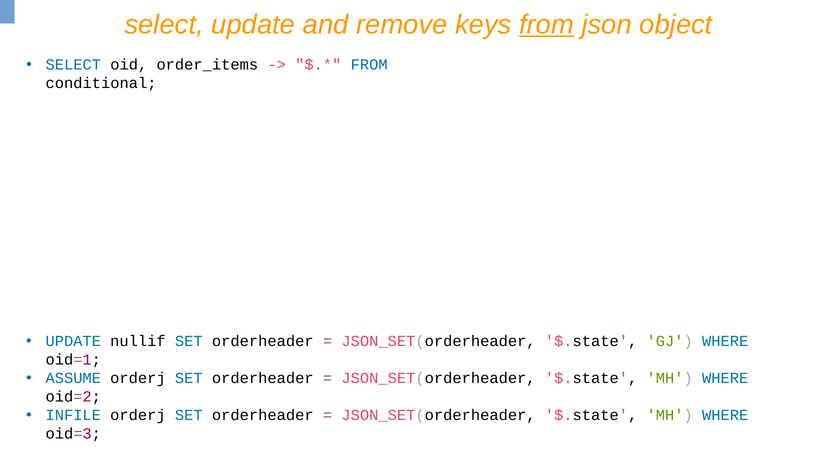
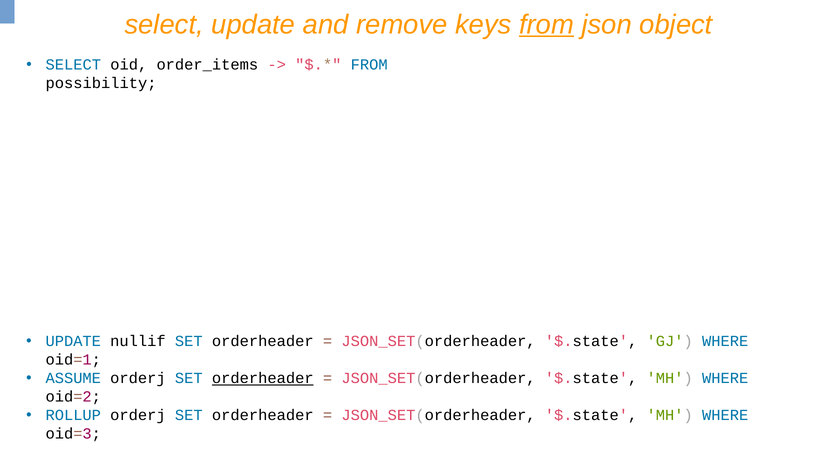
conditional: conditional -> possibility (101, 83)
orderheader underline: none -> present (263, 379)
INFILE: INFILE -> ROLLUP (73, 416)
